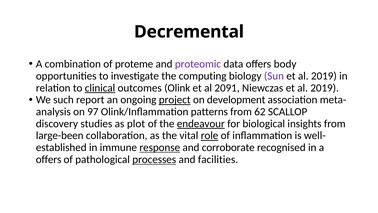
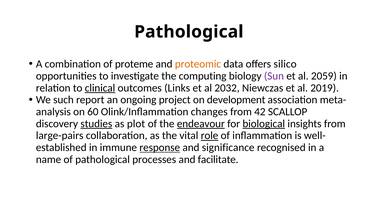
Decremental: Decremental -> Pathological (189, 32)
proteomic colour: purple -> orange (198, 64)
body: body -> silico (285, 64)
2019: 2019 -> 2059 (324, 76)
Olink: Olink -> Links (177, 88)
2091: 2091 -> 2032 (227, 88)
project underline: present -> none (175, 100)
97: 97 -> 60 (93, 112)
patterns: patterns -> changes (209, 112)
62: 62 -> 42 (260, 112)
studies underline: none -> present (96, 123)
biological underline: none -> present (264, 123)
large-been: large-been -> large-pairs (60, 135)
corroborate: corroborate -> significance (228, 147)
offers: offers -> name (49, 159)
processes underline: present -> none (154, 159)
facilities: facilities -> facilitate (218, 159)
